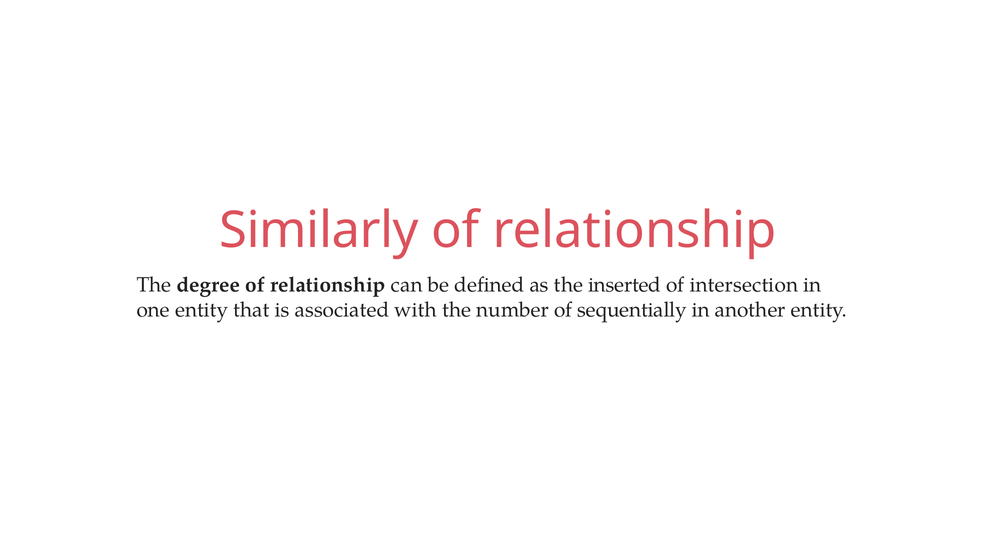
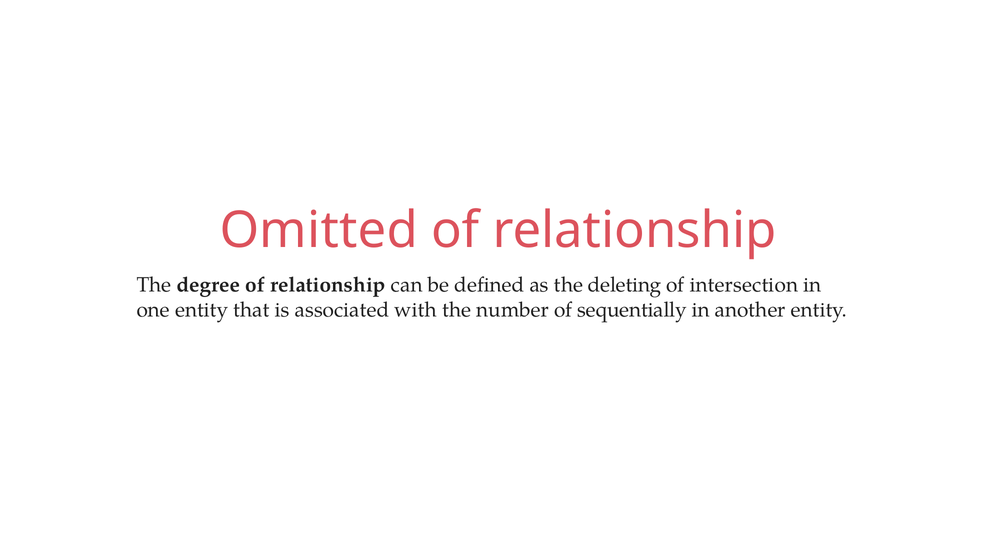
Similarly: Similarly -> Omitted (319, 231)
inserted: inserted -> deleting (625, 285)
